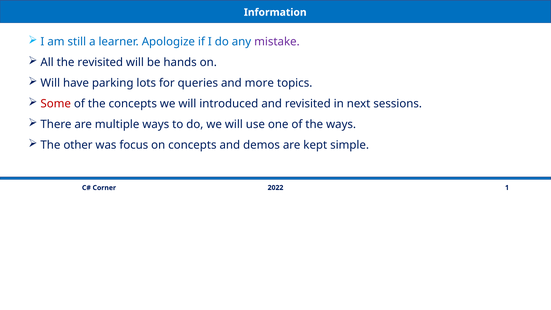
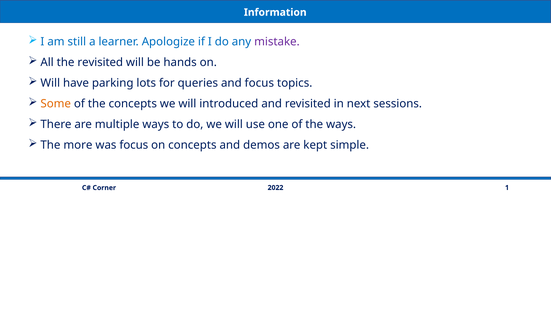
and more: more -> focus (259, 83)
Some colour: red -> orange (56, 104)
other: other -> more (78, 145)
